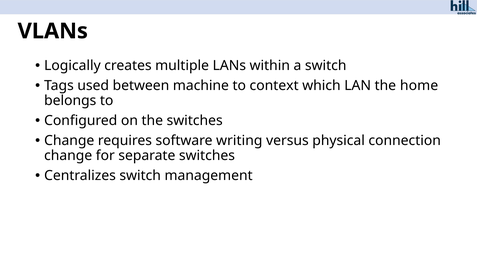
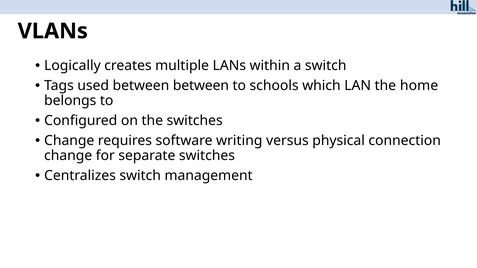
between machine: machine -> between (201, 86)
context: context -> schools (274, 86)
